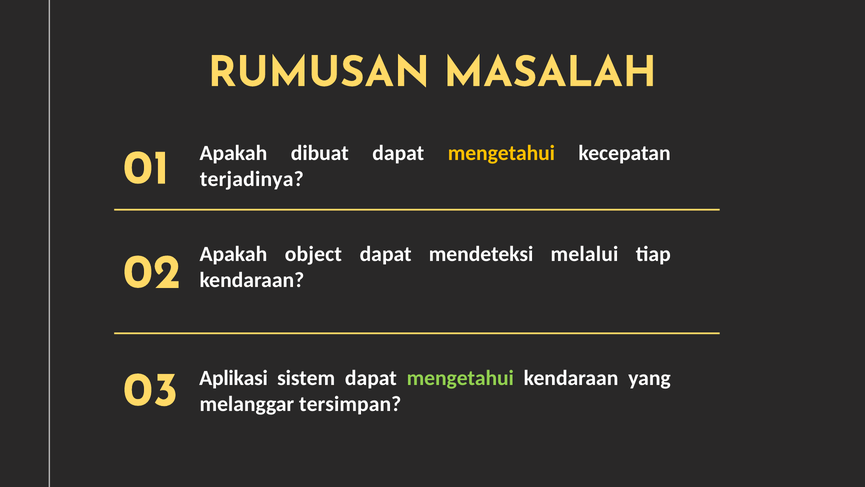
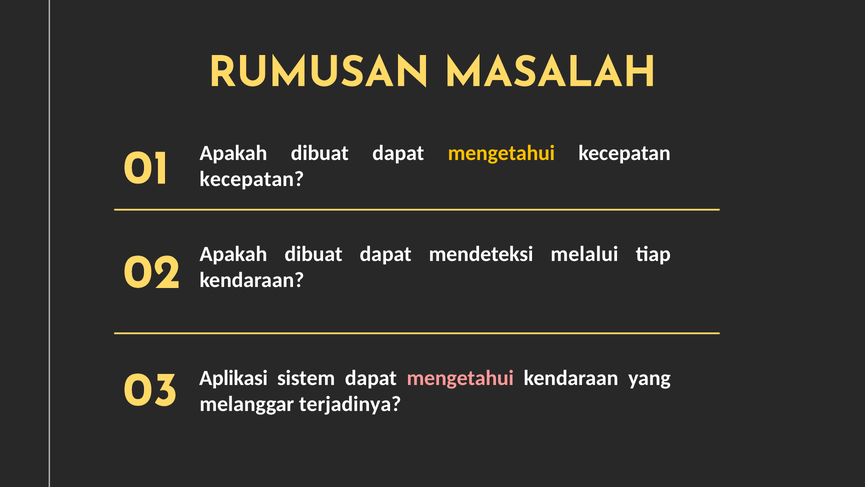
terjadinya: terjadinya -> kecepatan (252, 179)
object: object -> dibuat (314, 254)
mengetahui colour: light green -> pink (460, 378)
tersimpan: tersimpan -> terjadinya (350, 404)
